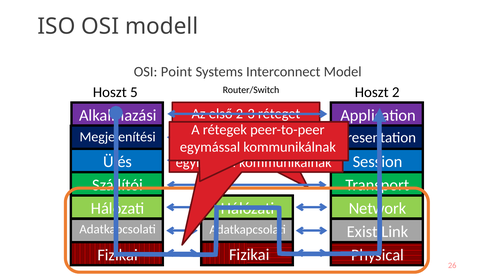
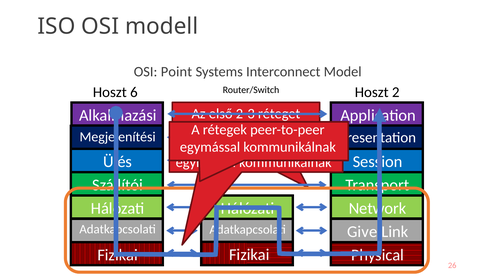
5: 5 -> 6 (134, 92)
Exist: Exist -> Give (362, 232)
